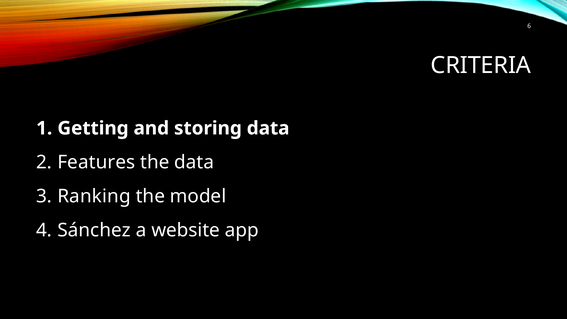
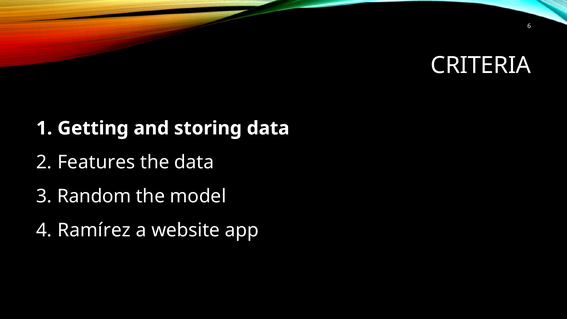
Ranking: Ranking -> Random (94, 196)
Sánchez: Sánchez -> Ramírez (94, 230)
